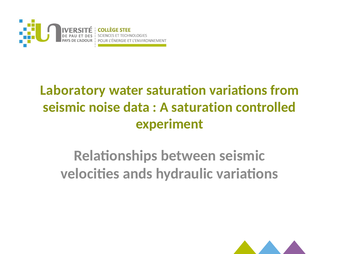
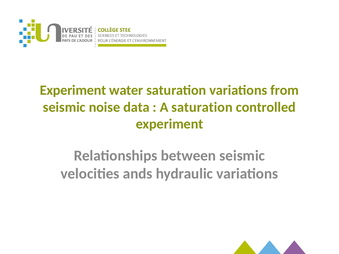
Laboratory: Laboratory -> Experiment (73, 90)
